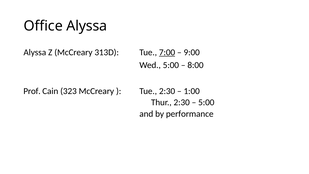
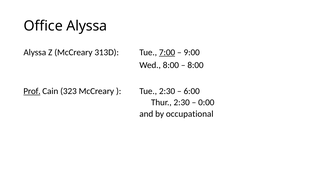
Wed 5:00: 5:00 -> 8:00 (171, 65)
Prof underline: none -> present (32, 91)
1:00: 1:00 -> 6:00 (192, 91)
5:00: 5:00 -> 0:00 (206, 102)
performance: performance -> occupational (190, 114)
